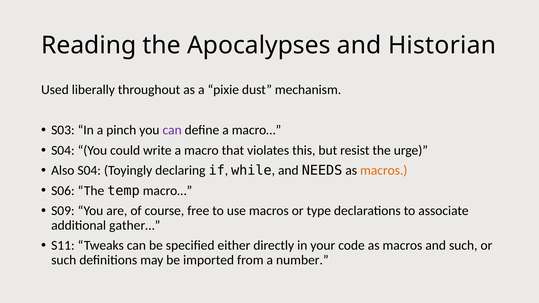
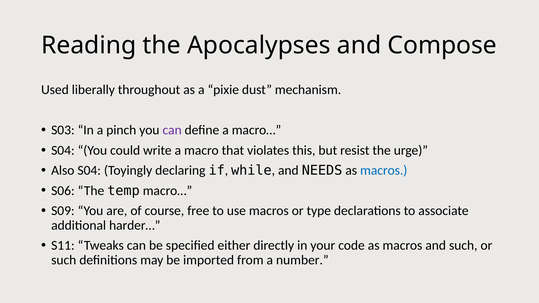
Historian: Historian -> Compose (442, 45)
macros colour: orange -> blue (384, 171)
gather…: gather… -> harder… (135, 225)
